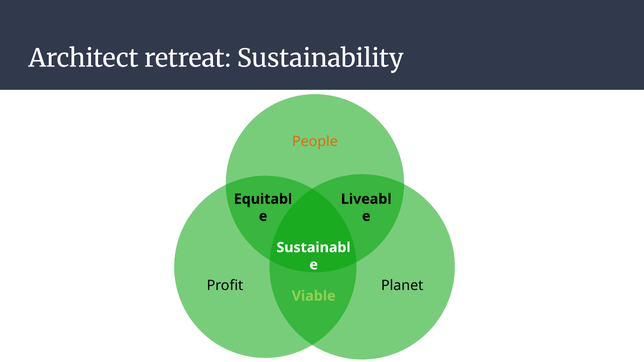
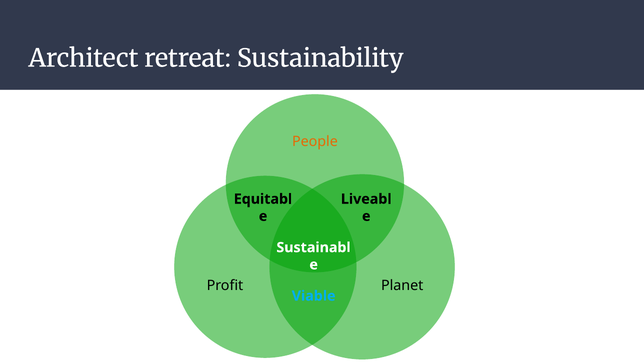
Viable colour: light green -> light blue (314, 296)
